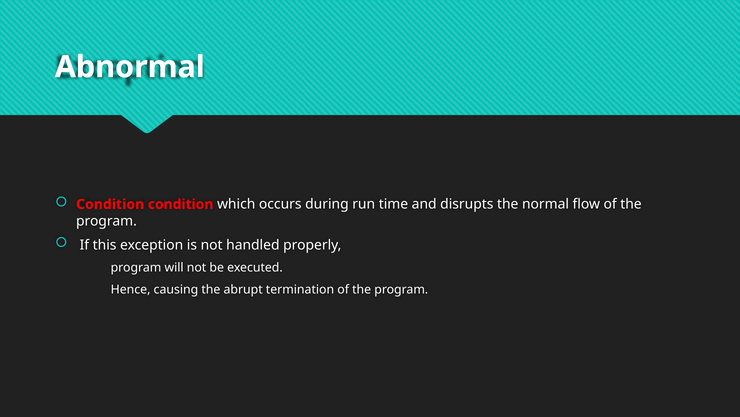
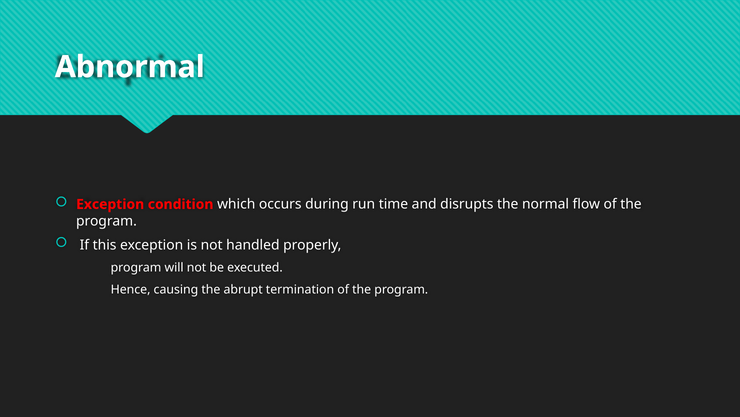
Condition: Condition -> Exception (110, 204)
